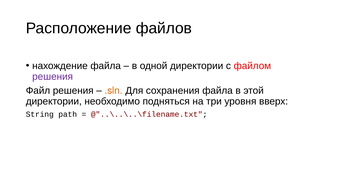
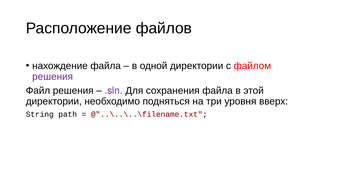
.sln colour: orange -> purple (114, 91)
